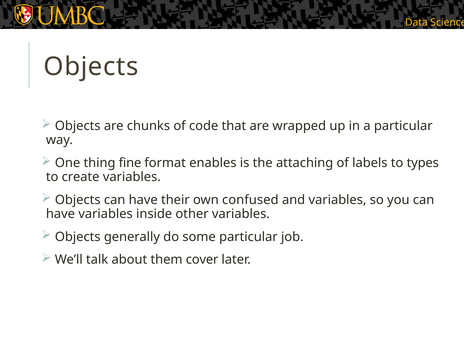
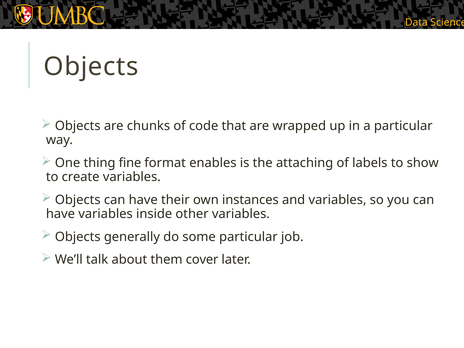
types: types -> show (423, 163)
confused: confused -> instances (250, 200)
